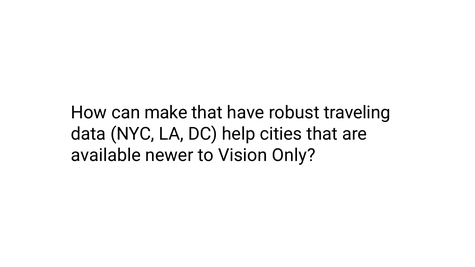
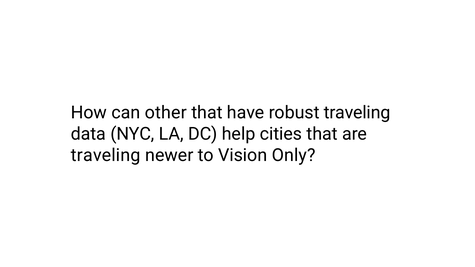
make: make -> other (166, 113)
available: available -> traveling (106, 155)
